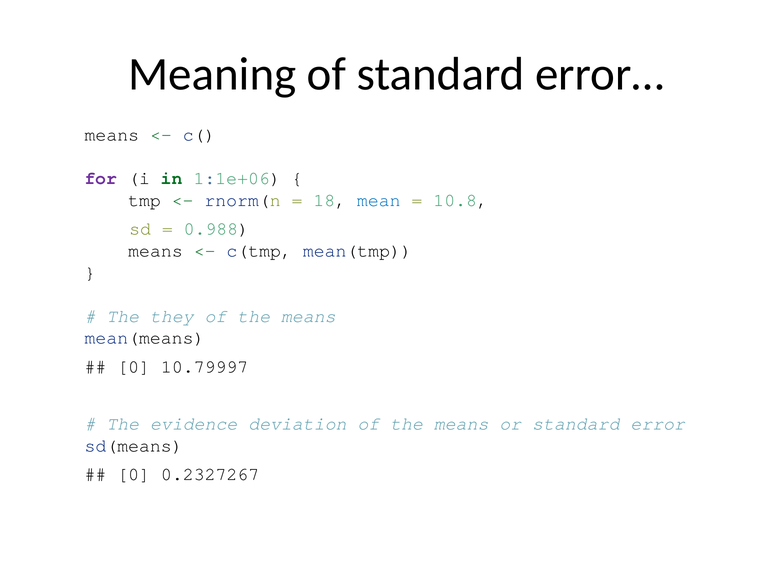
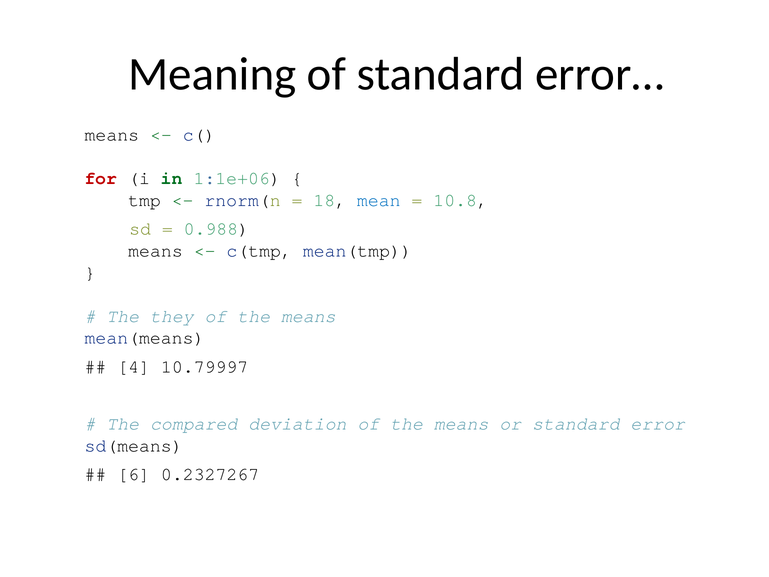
for colour: purple -> red (101, 178)
0: 0 -> 4 (134, 366)
evidence: evidence -> compared (194, 424)
0: 0 -> 6 (134, 474)
